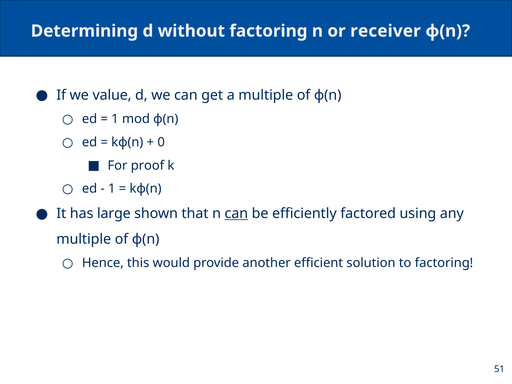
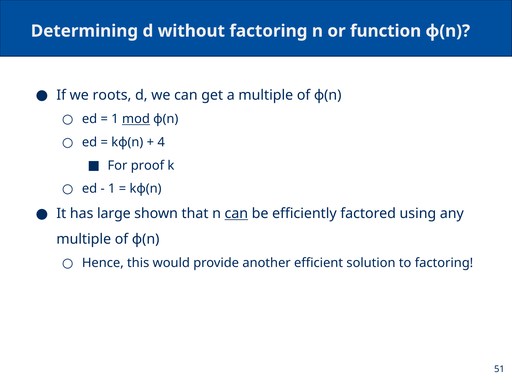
receiver: receiver -> function (386, 31)
value: value -> roots (112, 95)
mod underline: none -> present (136, 119)
0: 0 -> 4 (161, 142)
